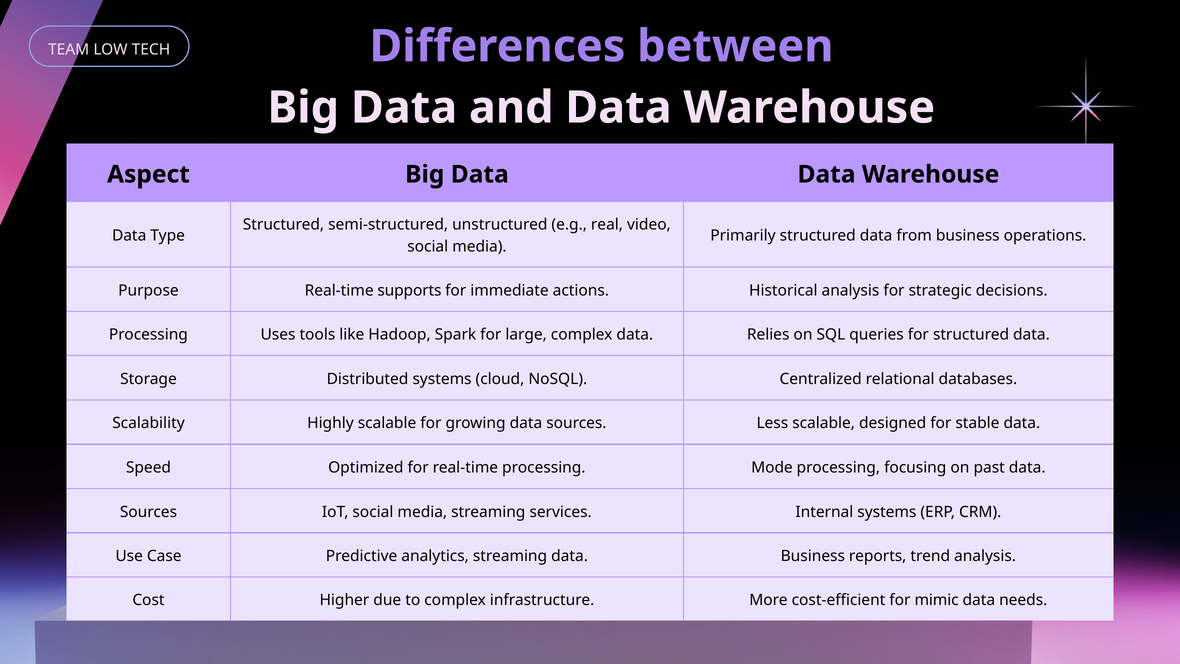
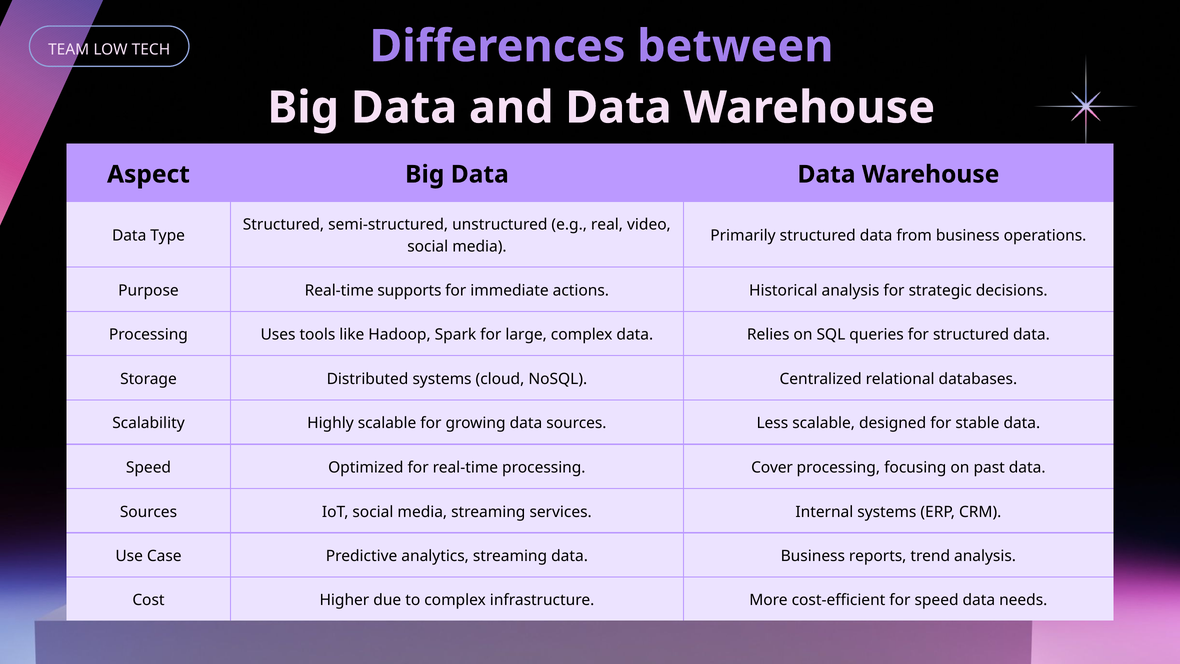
Mode: Mode -> Cover (772, 467)
for mimic: mimic -> speed (937, 600)
